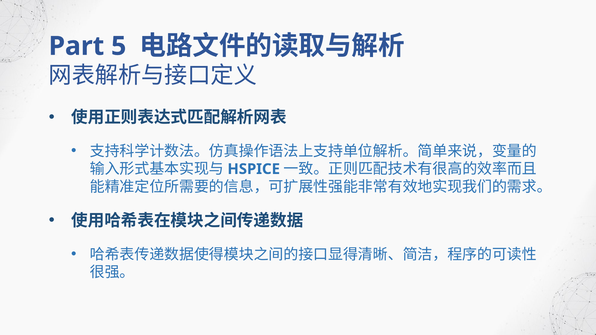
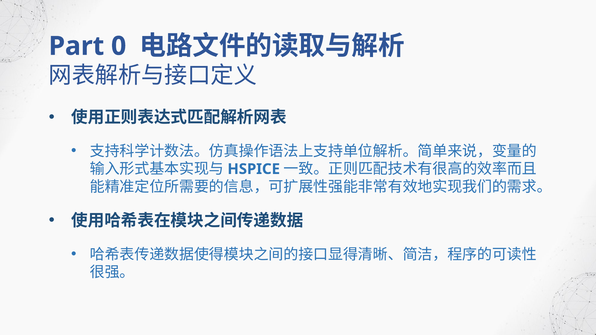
5: 5 -> 0 (119, 46)
